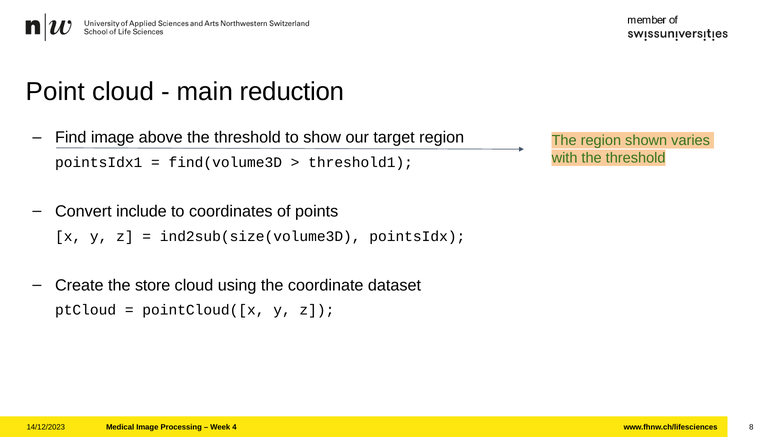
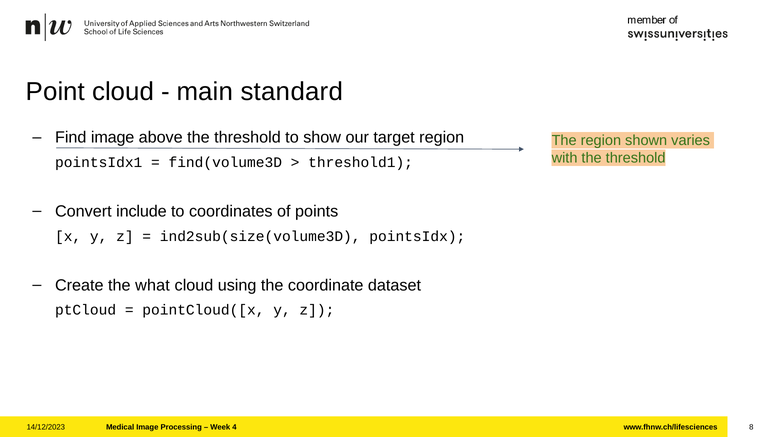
reduction: reduction -> standard (292, 92)
store: store -> what (152, 285)
